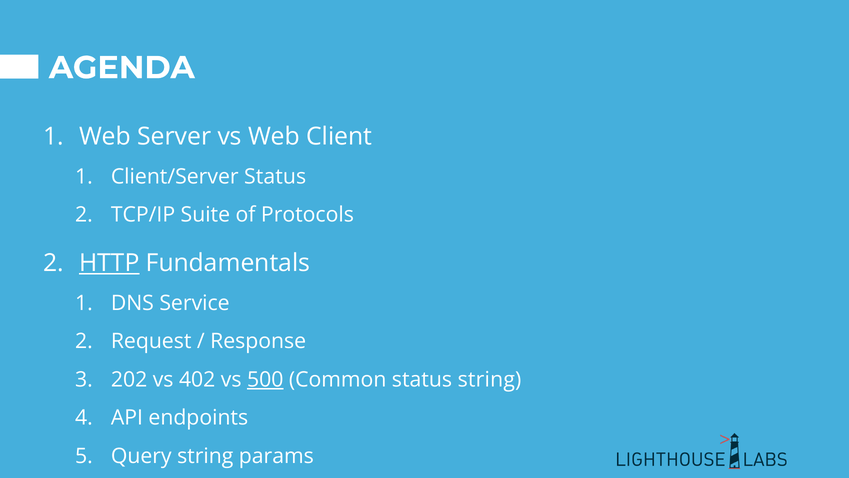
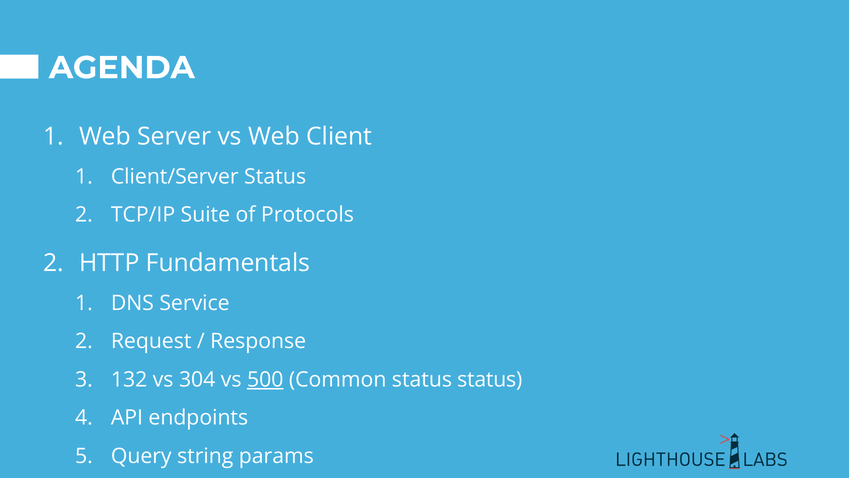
HTTP underline: present -> none (109, 263)
202: 202 -> 132 (129, 379)
402: 402 -> 304 (197, 379)
status string: string -> status (490, 379)
